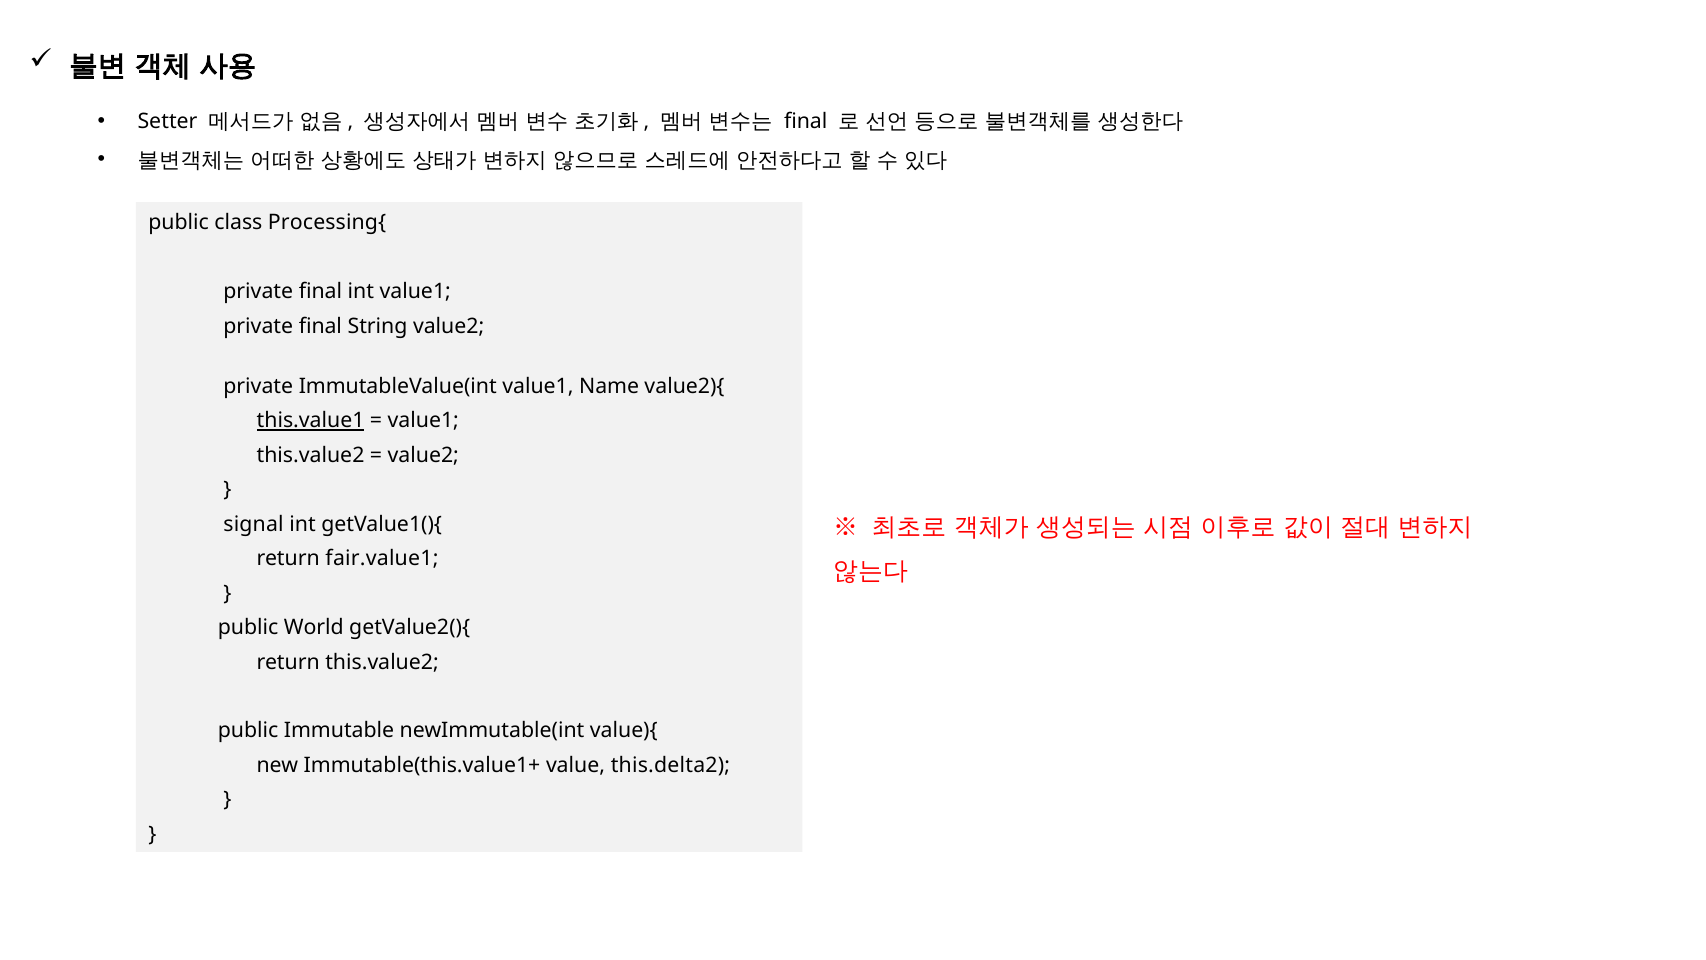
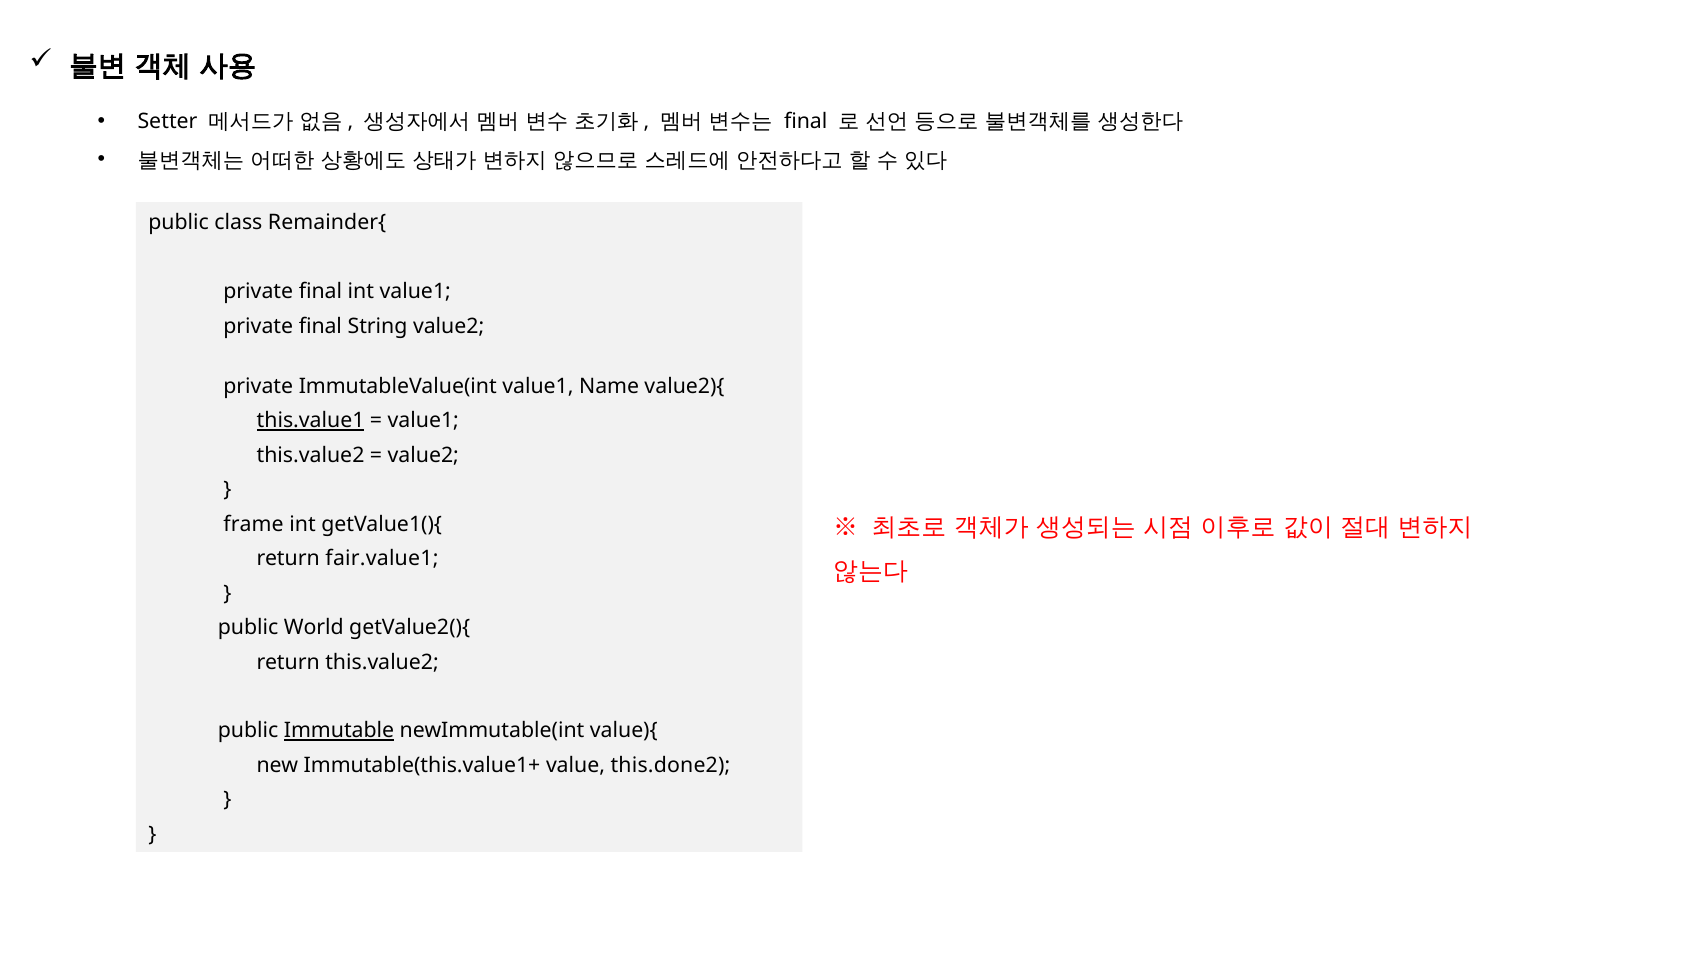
Processing{: Processing{ -> Remainder{ (327, 223)
signal: signal -> frame (254, 524)
Immutable underline: none -> present (339, 731)
this.delta2: this.delta2 -> this.done2 (670, 765)
